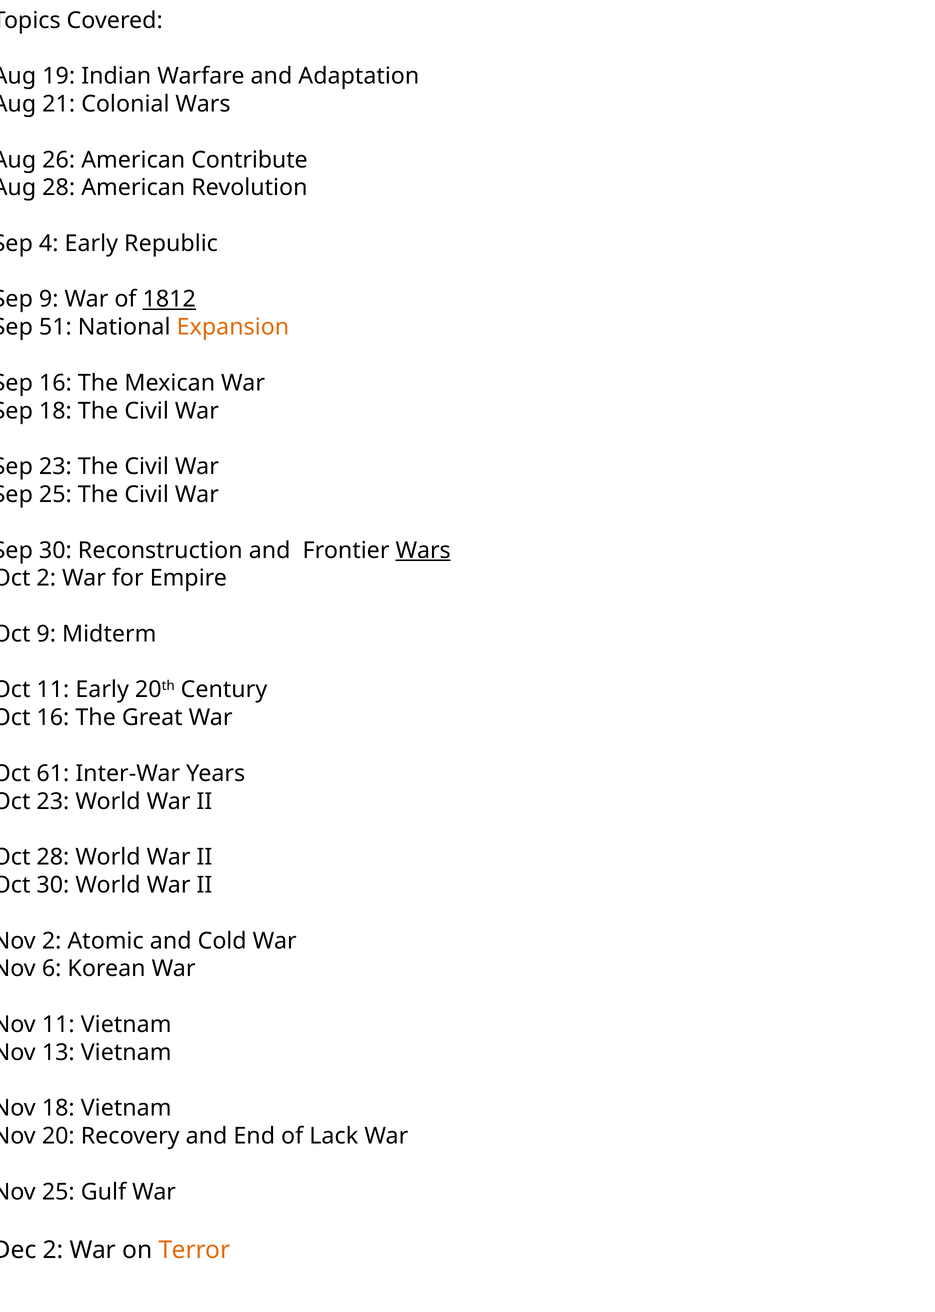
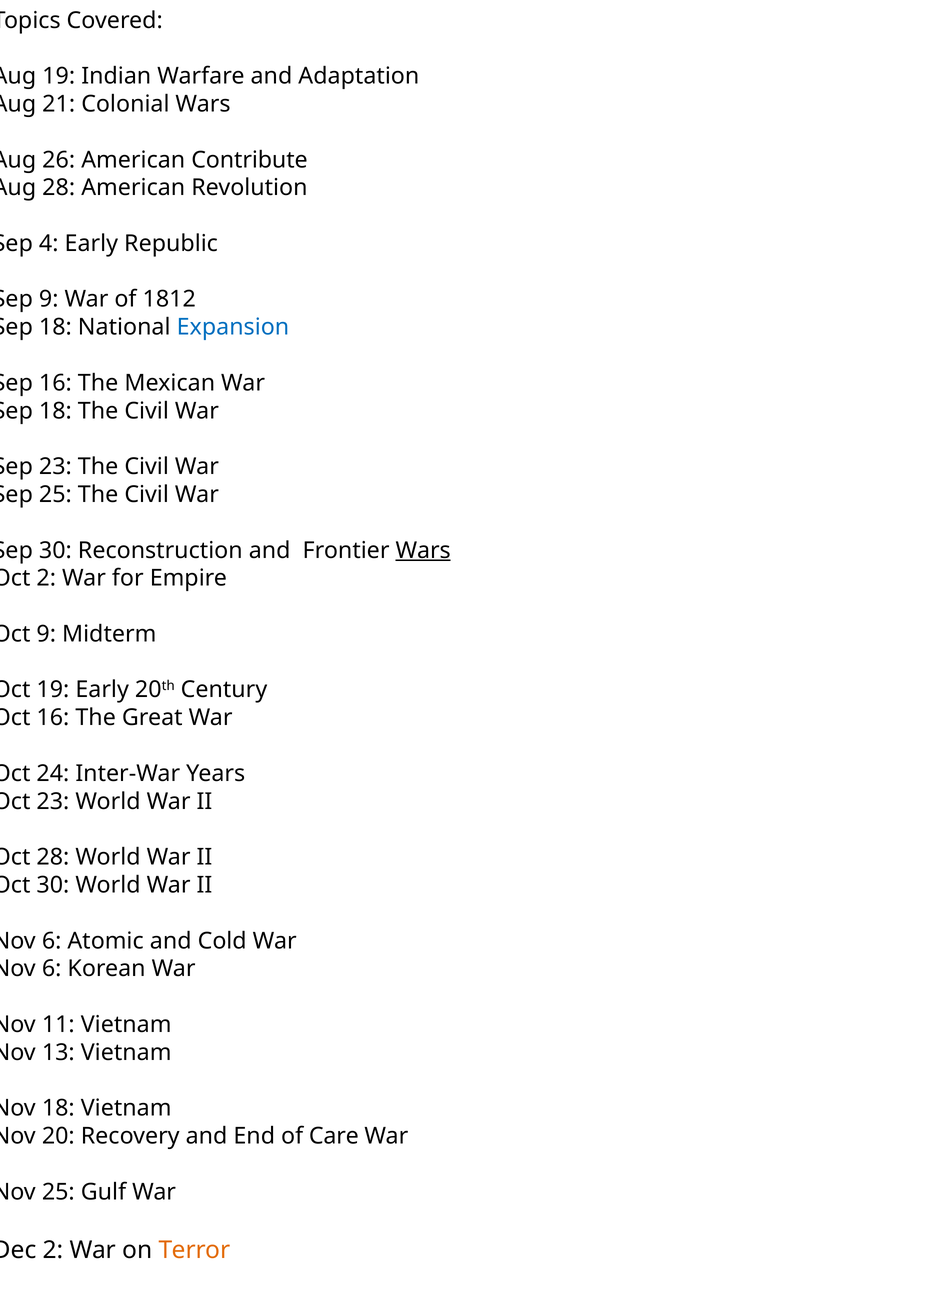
1812 underline: present -> none (169, 299)
51: 51 -> 18 (55, 327)
Expansion colour: orange -> blue (233, 327)
11: 11 -> 19 (53, 690)
61: 61 -> 24 (53, 774)
2: 2 -> 6 (52, 941)
Lack: Lack -> Care (334, 1136)
